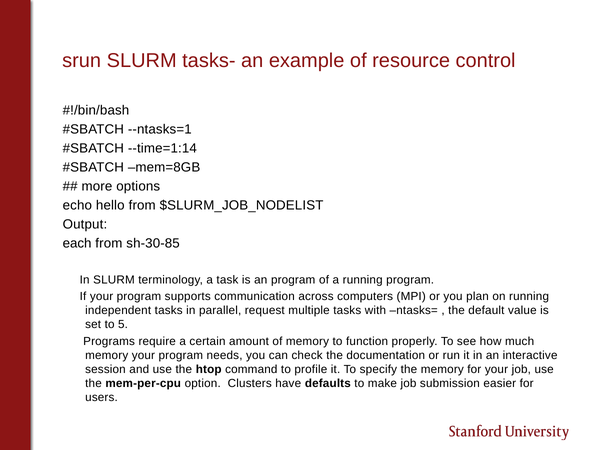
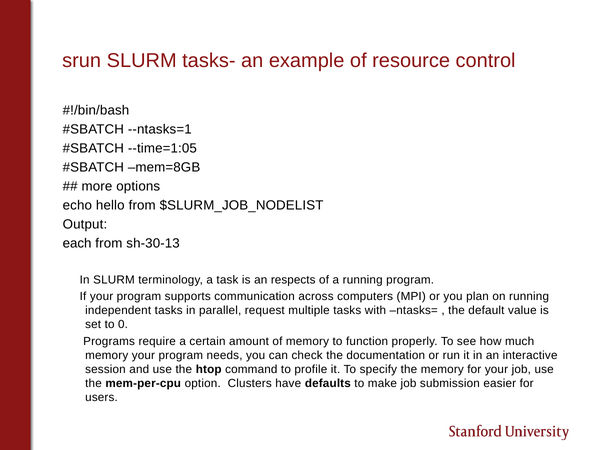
--time=1:14: --time=1:14 -> --time=1:05 (162, 148)
sh-30-85: sh-30-85 -> sh-30-13 (153, 243)
an program: program -> respects (293, 280)
5: 5 -> 0 (123, 325)
